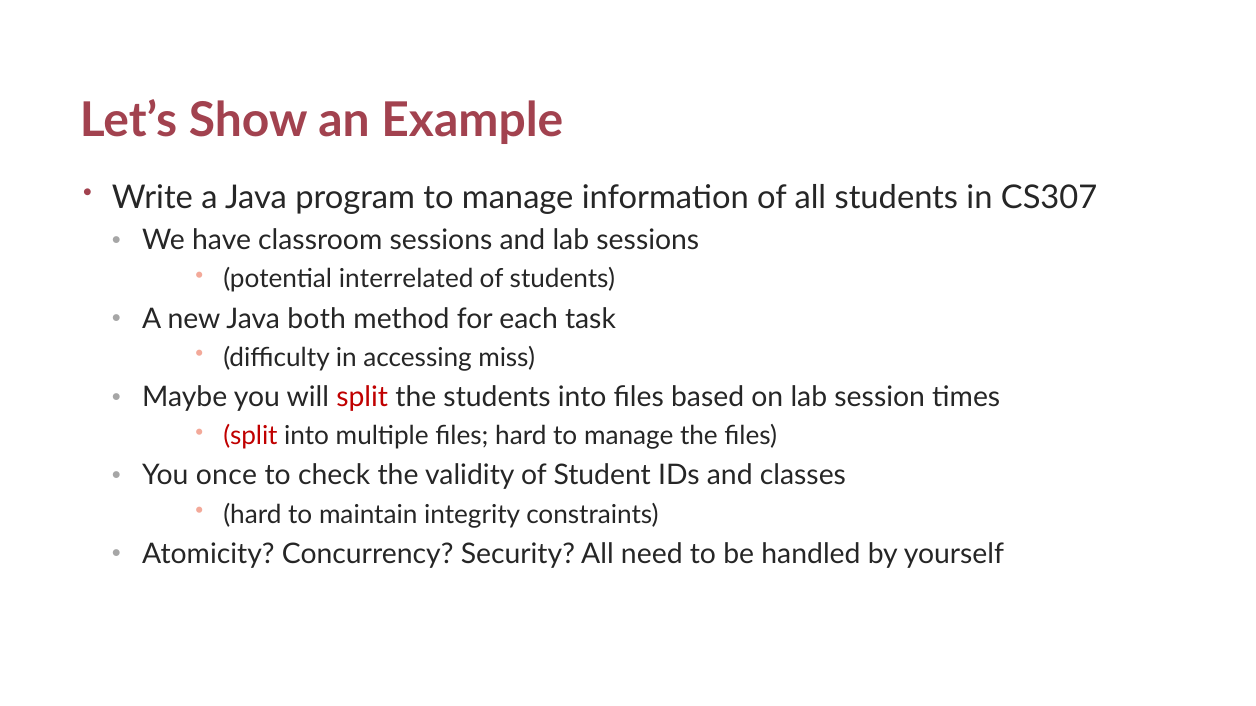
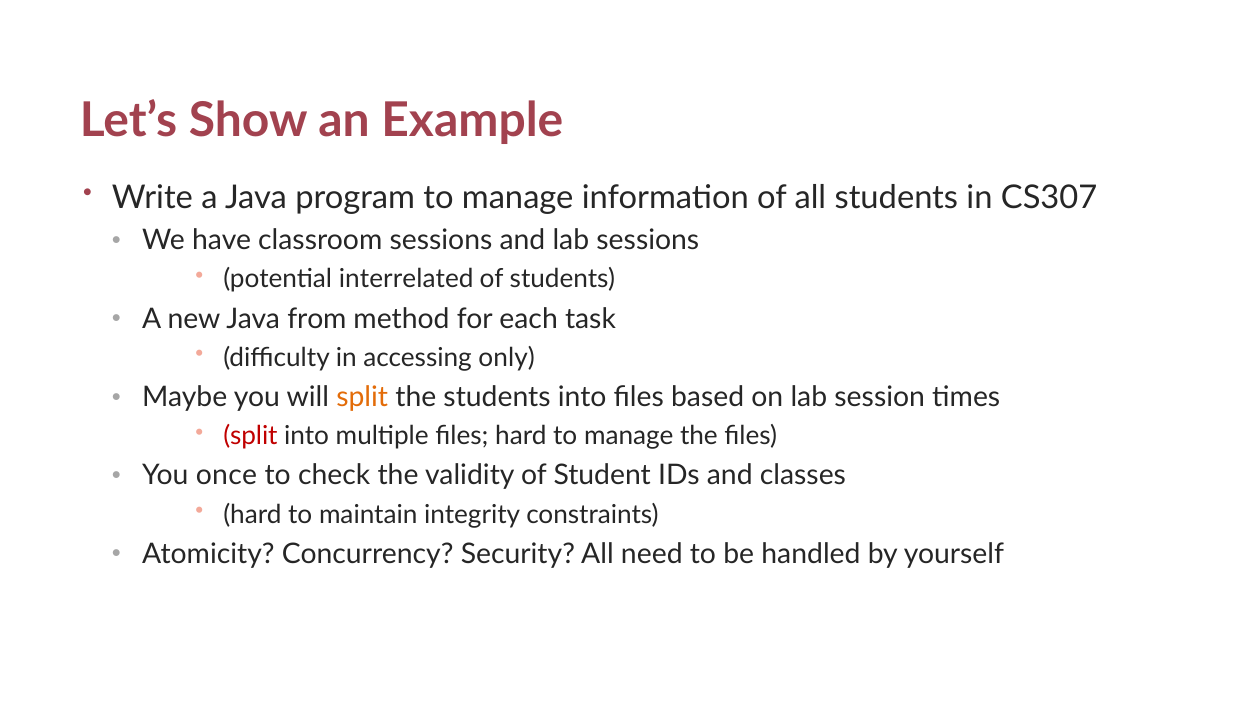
both: both -> from (317, 319)
miss: miss -> only (507, 358)
split colour: red -> orange (362, 397)
